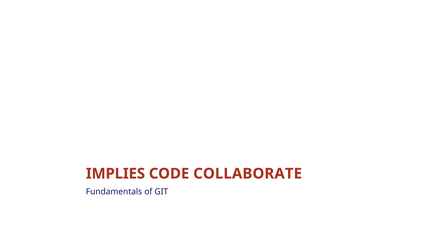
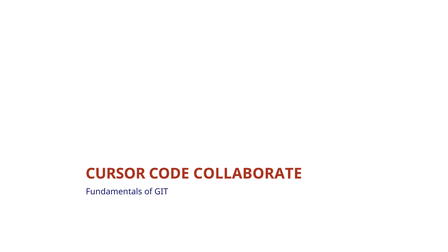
IMPLIES: IMPLIES -> CURSOR (116, 174)
